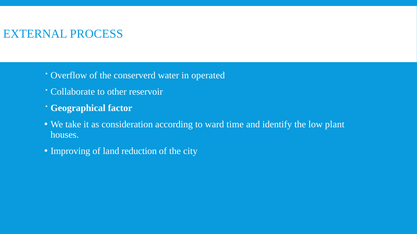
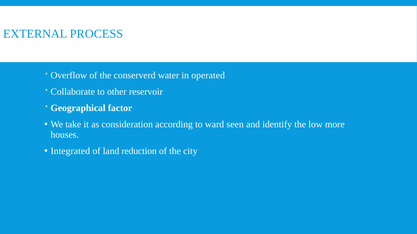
time: time -> seen (235, 125)
plant: plant -> more (335, 125)
Improving: Improving -> Integrated (70, 151)
